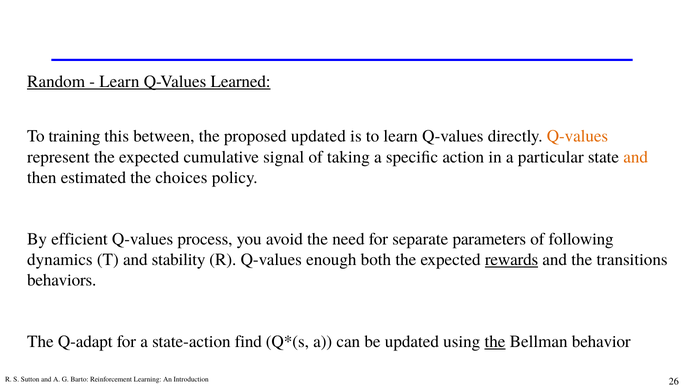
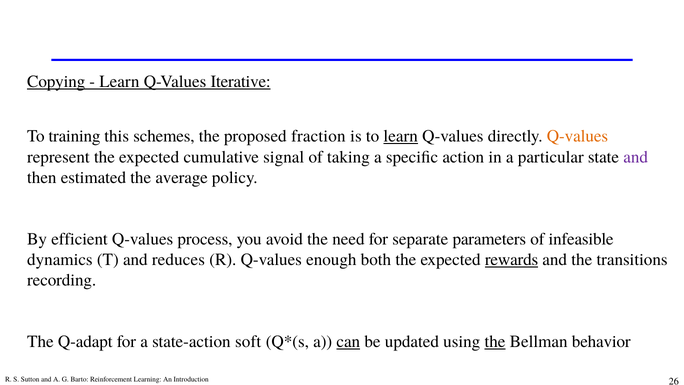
Random: Random -> Copying (56, 82)
Learned: Learned -> Iterative (241, 82)
between: between -> schemes (164, 136)
proposed updated: updated -> fraction (318, 136)
learn underline: none -> present (401, 136)
and colour: orange -> purple (636, 157)
choices: choices -> average (182, 177)
following: following -> infeasible (581, 239)
stability: stability -> reduces (178, 259)
behaviors: behaviors -> recording (62, 280)
find: find -> soft (248, 341)
can underline: none -> present (348, 341)
